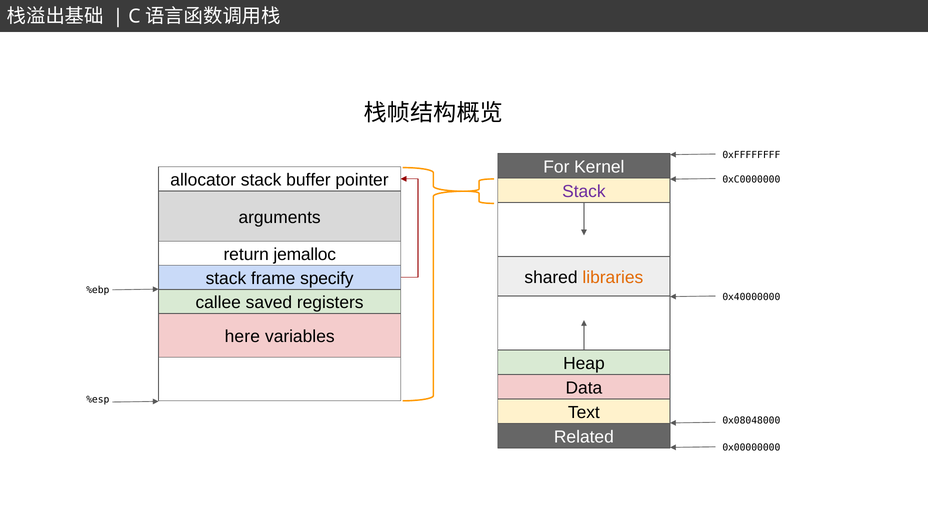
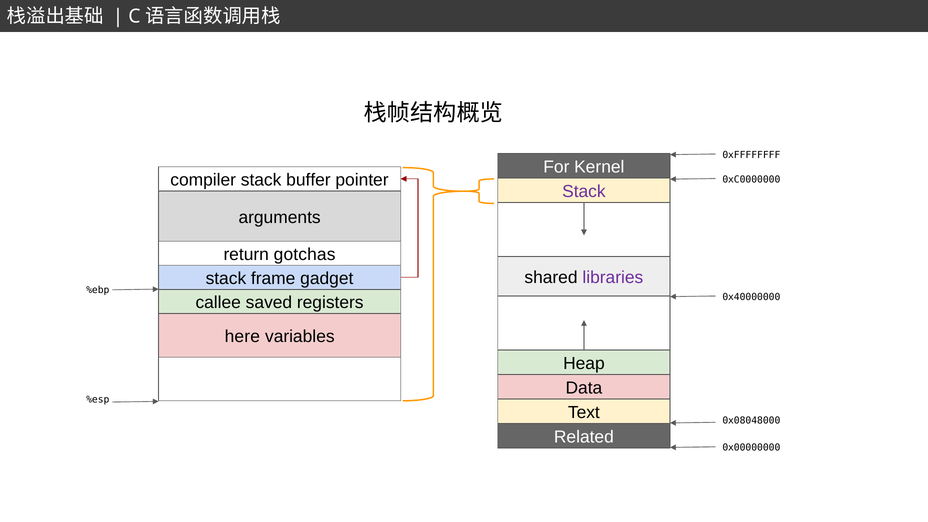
allocator: allocator -> compiler (203, 180)
jemalloc: jemalloc -> gotchas (305, 255)
libraries colour: orange -> purple (613, 277)
specify: specify -> gadget (327, 279)
